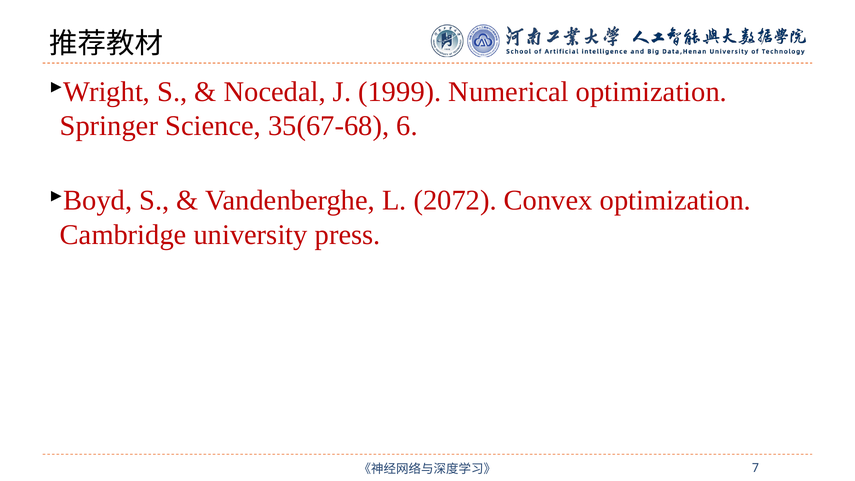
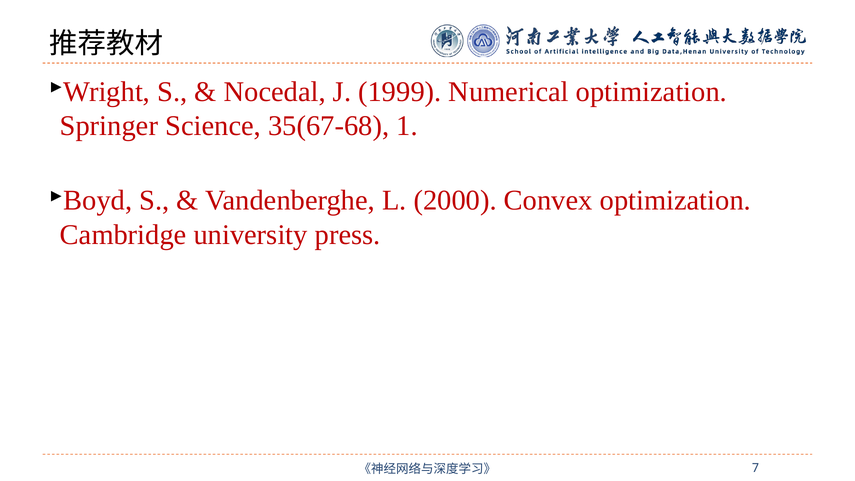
6: 6 -> 1 (407, 126)
2072: 2072 -> 2000 (455, 200)
